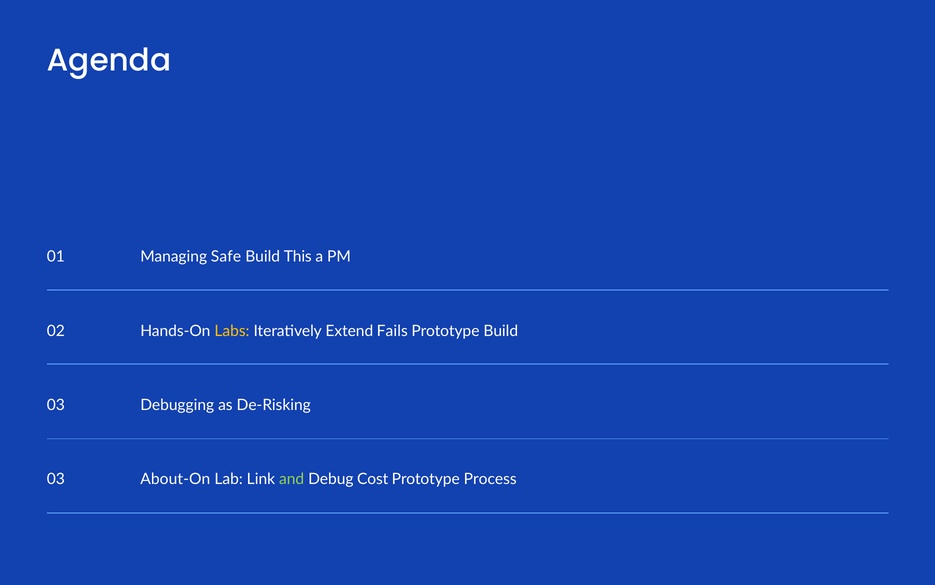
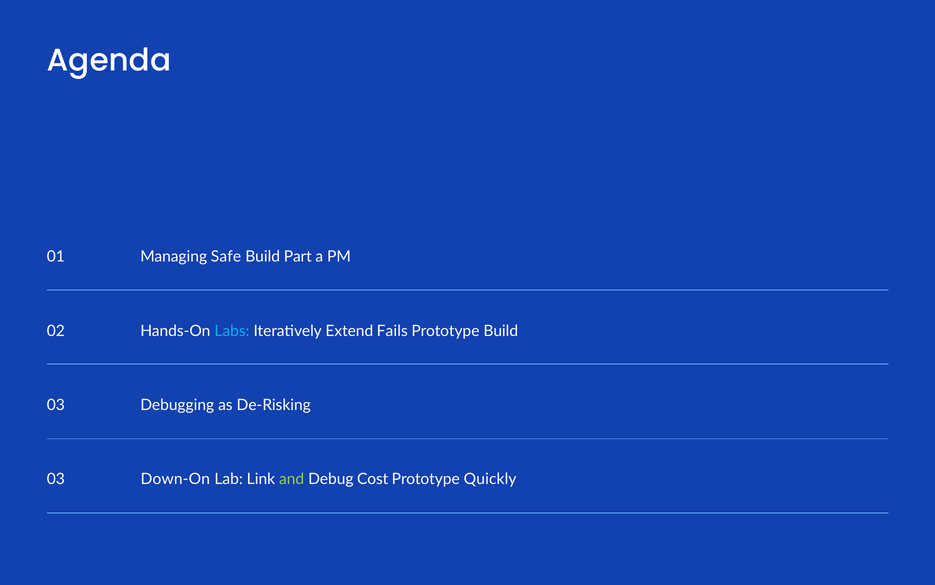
This: This -> Part (298, 257)
Labs colour: yellow -> light blue (232, 331)
About-On: About-On -> Down-On (175, 479)
Process: Process -> Quickly (490, 479)
